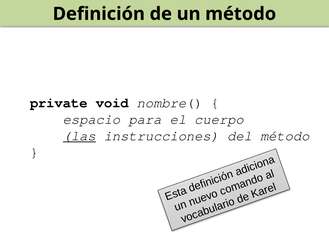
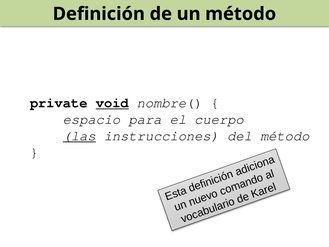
void underline: none -> present (112, 103)
